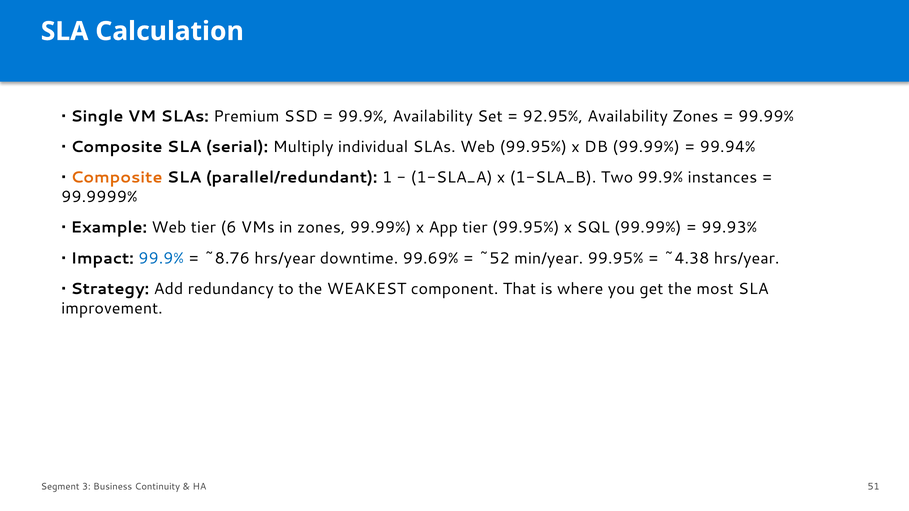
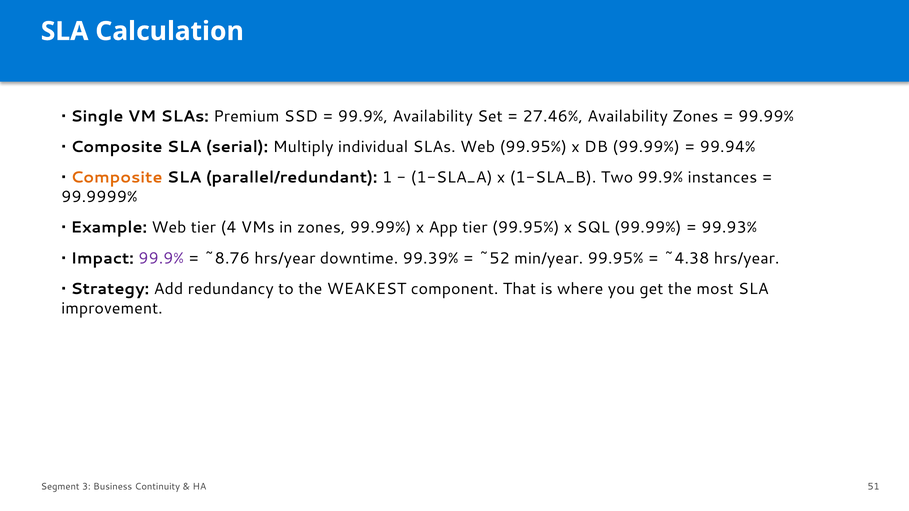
92.95%: 92.95% -> 27.46% (553, 116)
6: 6 -> 4 (228, 228)
99.9% colour: blue -> purple (161, 259)
99.69%: 99.69% -> 99.39% (431, 259)
